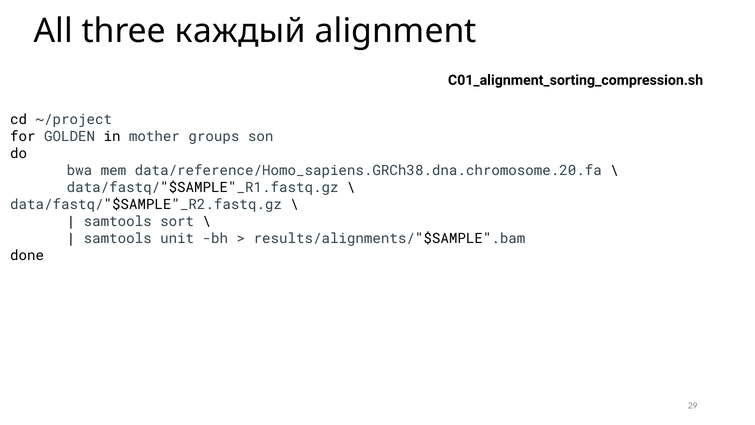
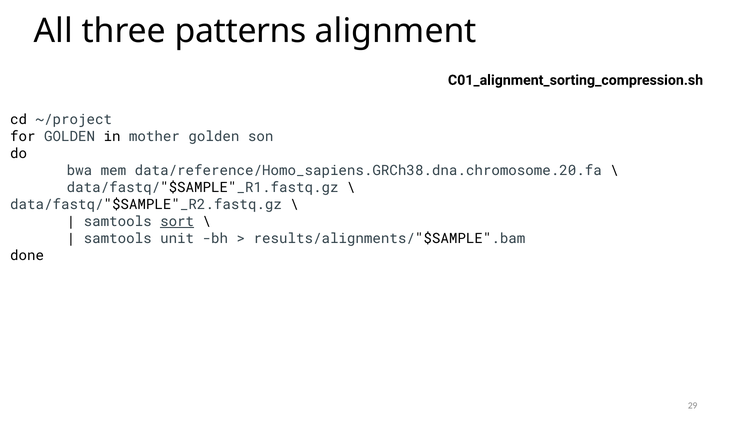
каждый: каждый -> patterns (241, 31)
mother groups: groups -> golden (214, 136)
sort underline: none -> present (177, 221)
